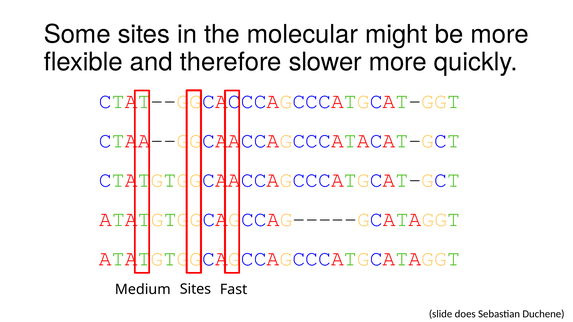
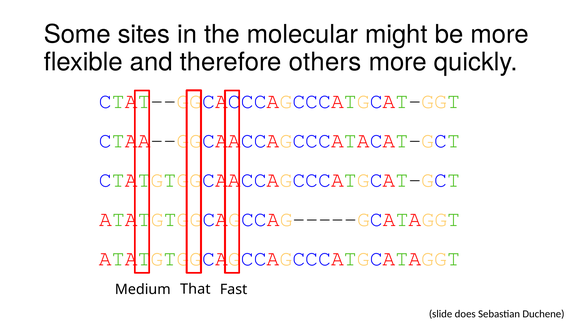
slower: slower -> others (325, 62)
Sites: Sites -> That (195, 290)
